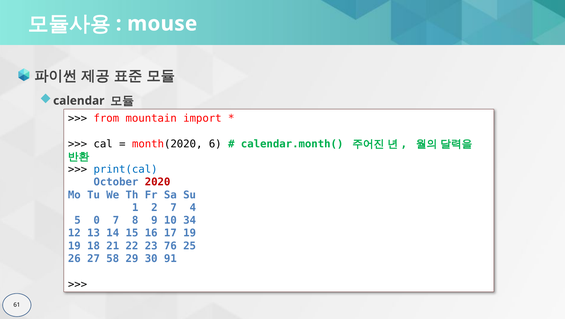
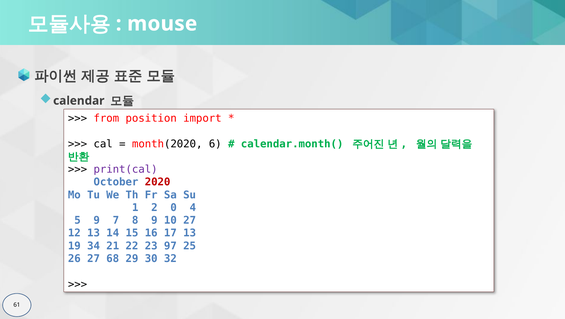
mountain: mountain -> position (151, 118)
print(cal colour: blue -> purple (126, 170)
2 7: 7 -> 0 (174, 208)
5 0: 0 -> 9 (97, 221)
10 34: 34 -> 27 (190, 221)
17 19: 19 -> 13 (190, 233)
18: 18 -> 34 (94, 246)
76: 76 -> 97 (170, 246)
58: 58 -> 68 (113, 259)
91: 91 -> 32 (170, 259)
